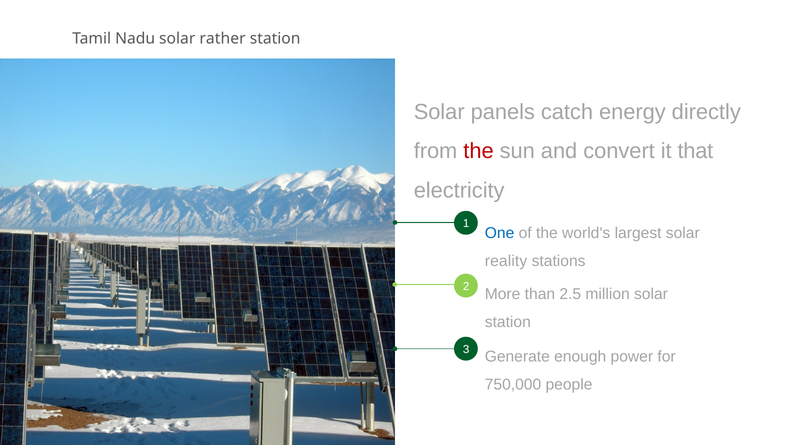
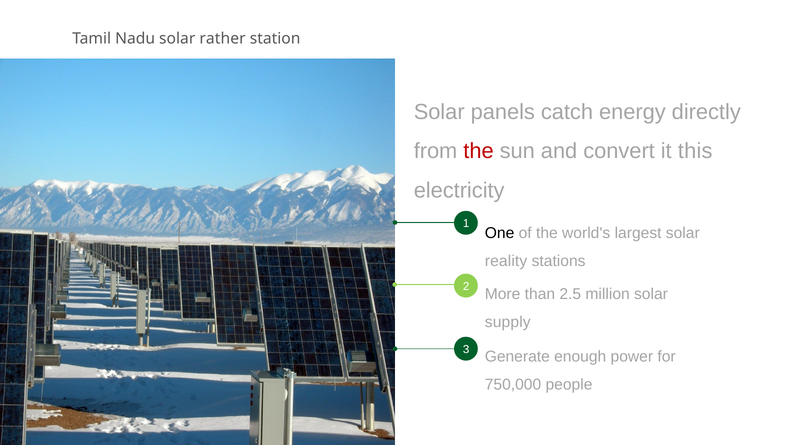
that: that -> this (695, 151)
One colour: blue -> black (500, 233)
station: station -> supply (508, 322)
